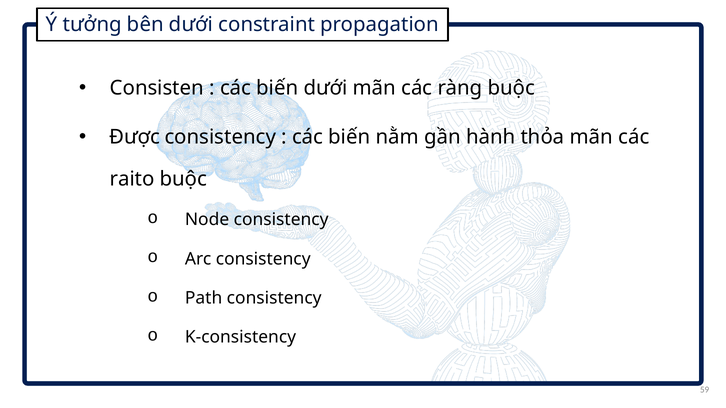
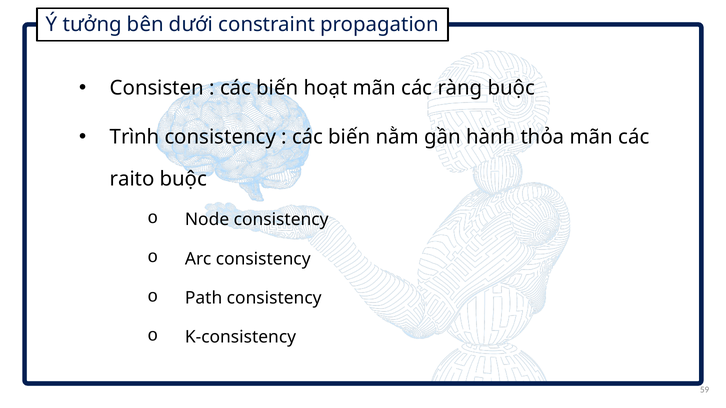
biến dưới: dưới -> hoạt (326, 88)
Được: Được -> Trình (135, 137)
